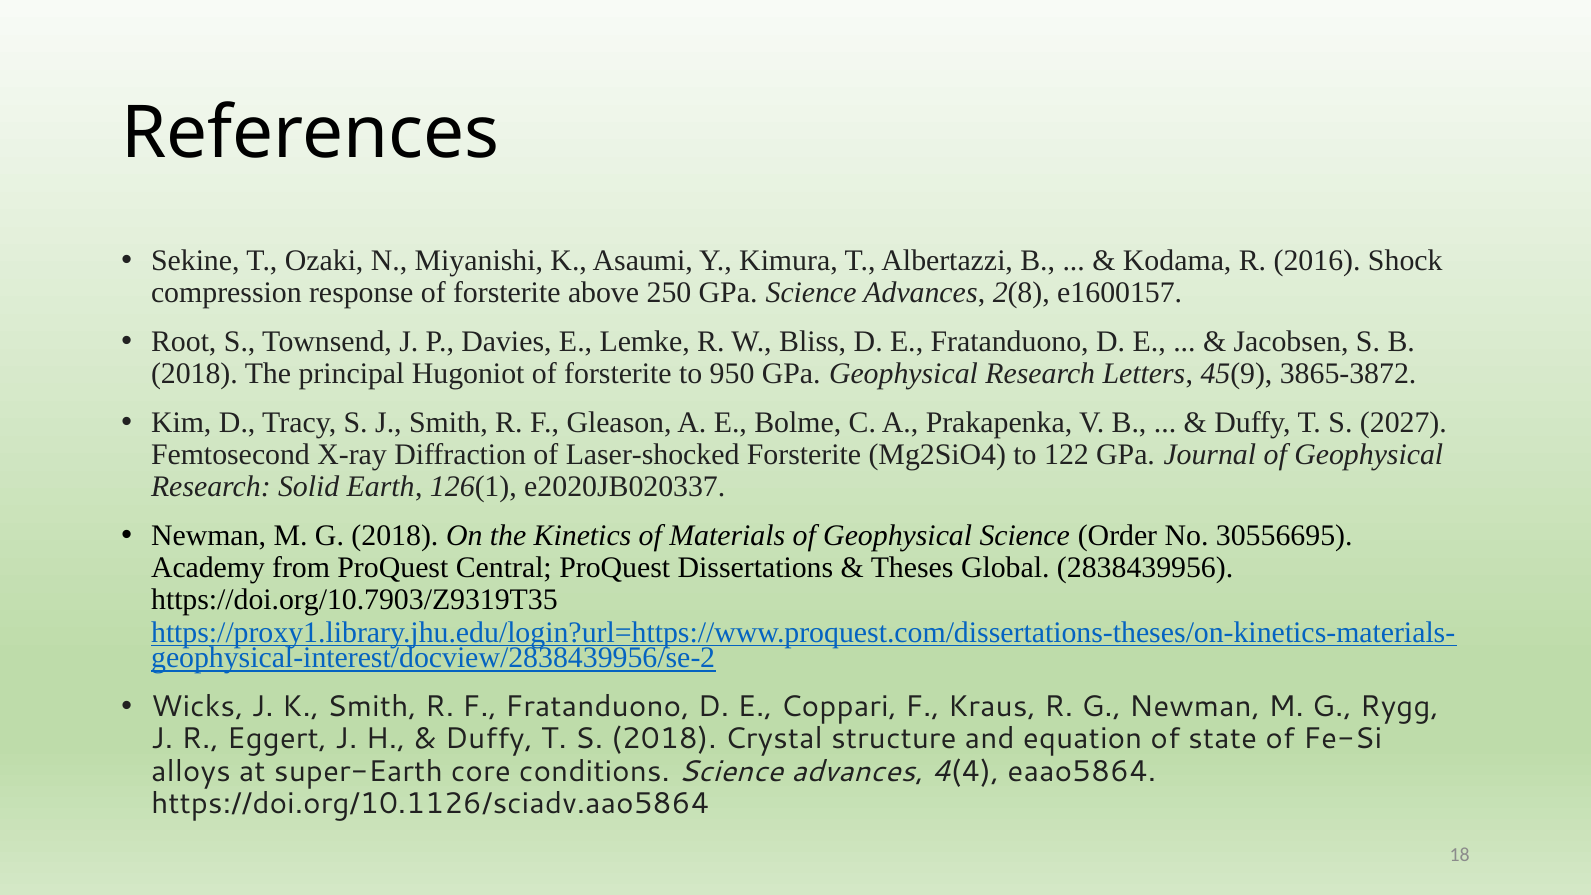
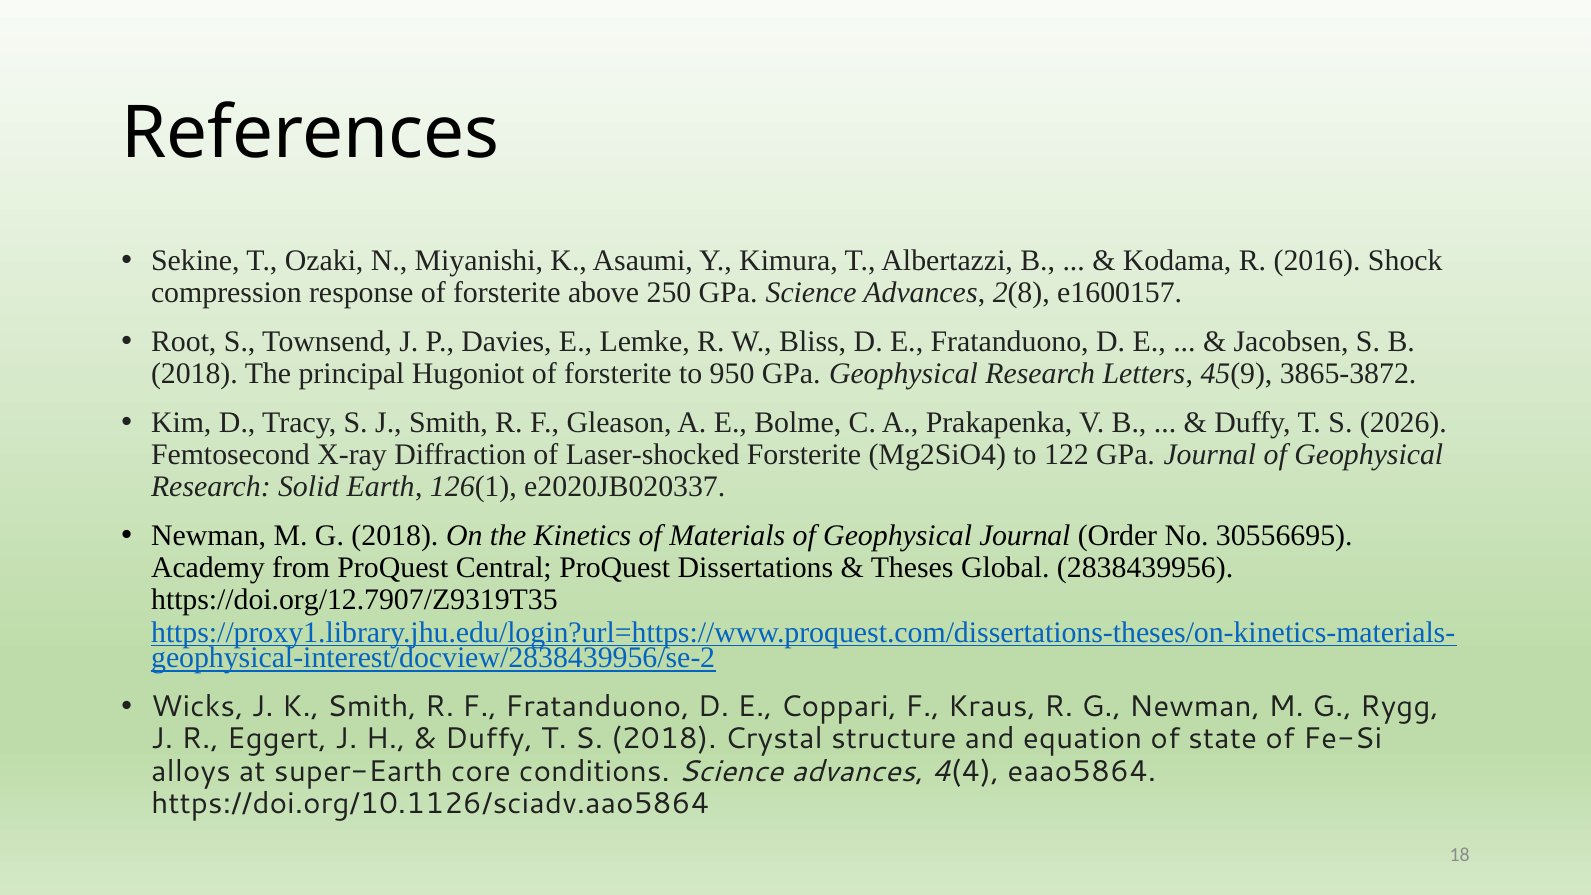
2027: 2027 -> 2026 (1403, 422)
Geophysical Science: Science -> Journal (1025, 535)
https://doi.org/10.7903/Z9319T35: https://doi.org/10.7903/Z9319T35 -> https://doi.org/12.7907/Z9319T35 (354, 600)
